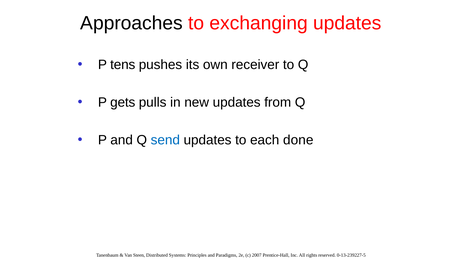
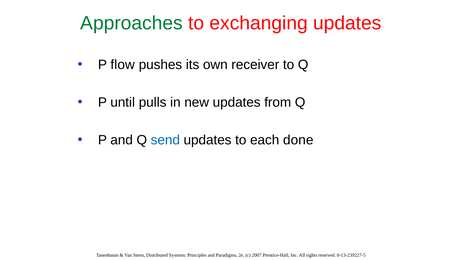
Approaches colour: black -> green (132, 23)
tens: tens -> flow (123, 65)
gets: gets -> until (123, 102)
